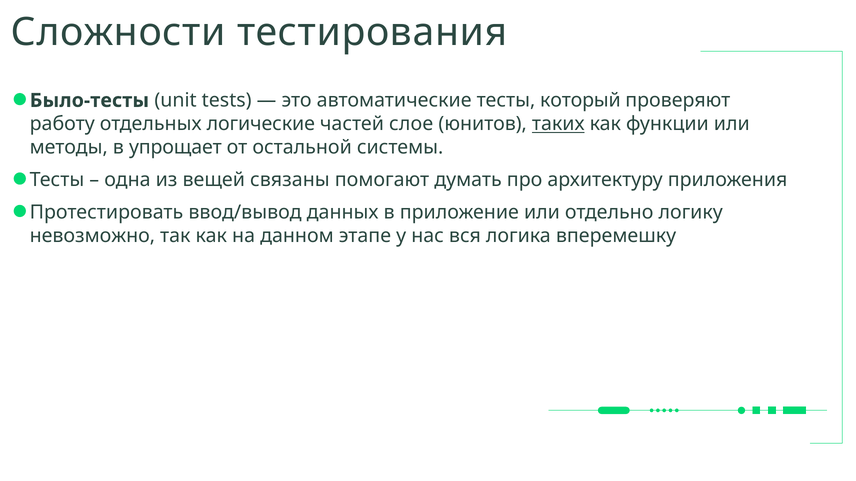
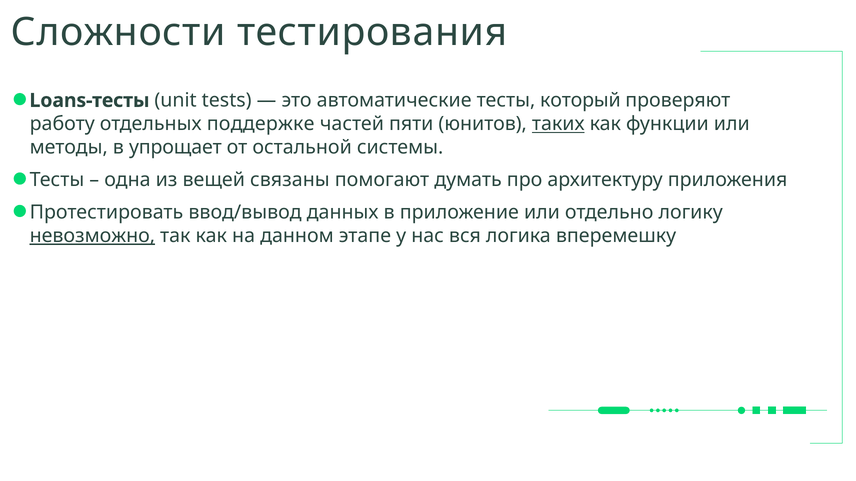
Было-тесты: Было-тесты -> Loans-тесты (90, 101)
логические: логические -> поддержке (261, 124)
слое: слое -> пяти (411, 124)
невозможно underline: none -> present (92, 236)
